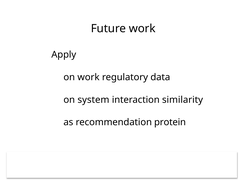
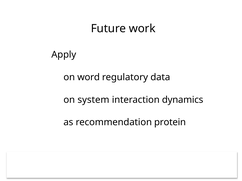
on work: work -> word (89, 77)
similarity: similarity -> dynamics (183, 100)
